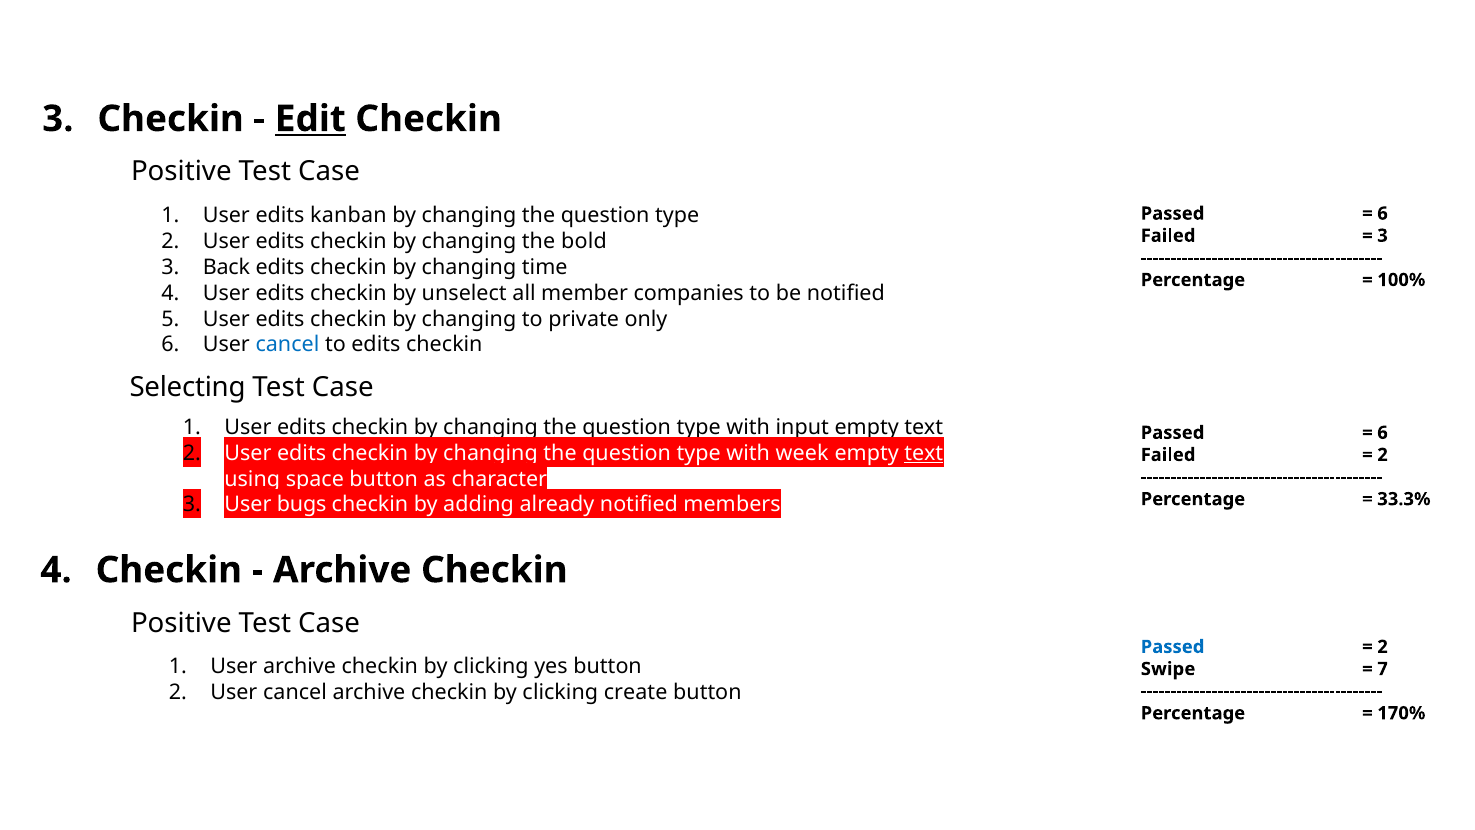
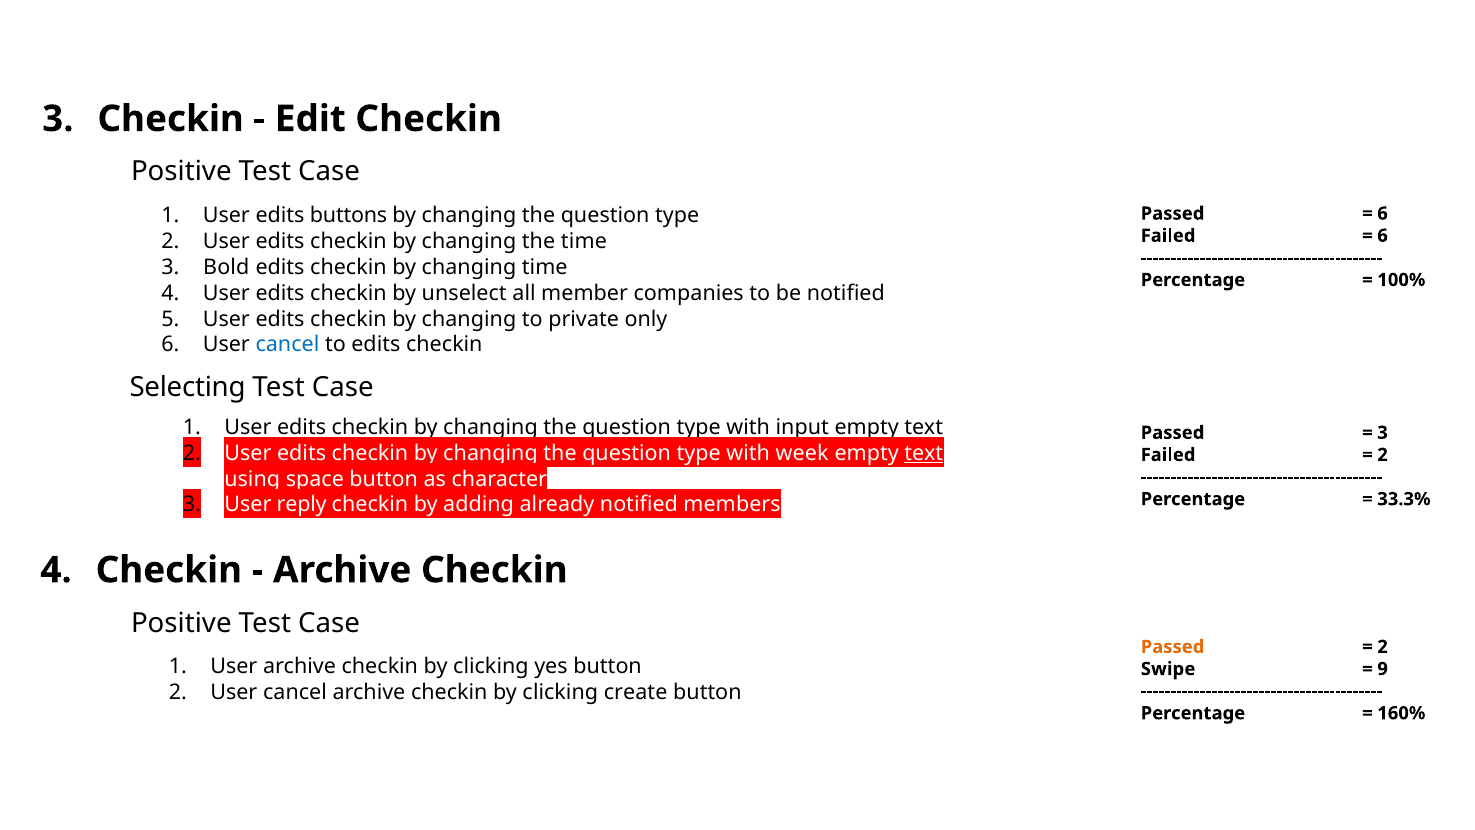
Edit underline: present -> none (310, 119)
kanban: kanban -> buttons (349, 216)
3: 3 -> 6 (1383, 236)
the bold: bold -> time (584, 241)
Back: Back -> Bold (226, 267)
6: 6 -> 3 (1383, 433)
bugs: bugs -> reply (302, 505)
Passed colour: blue -> orange (1173, 647)
7: 7 -> 9 (1383, 669)
170%: 170% -> 160% (1401, 713)
